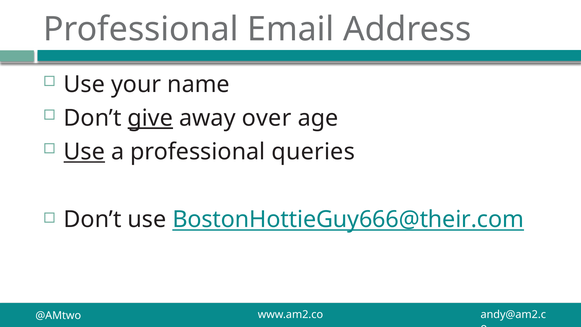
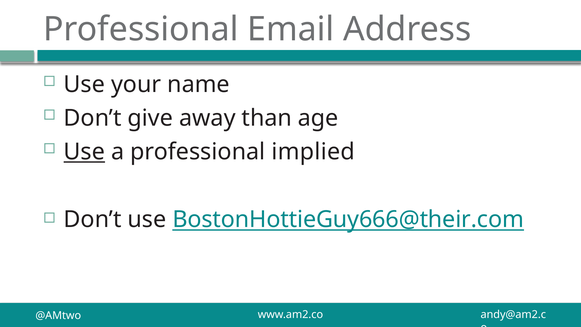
give underline: present -> none (150, 118)
over: over -> than (267, 118)
queries: queries -> implied (313, 152)
